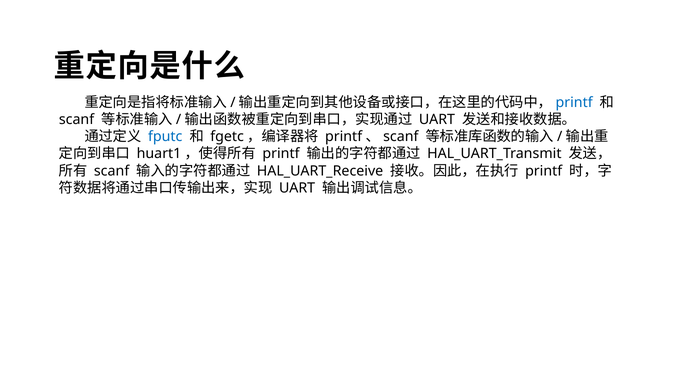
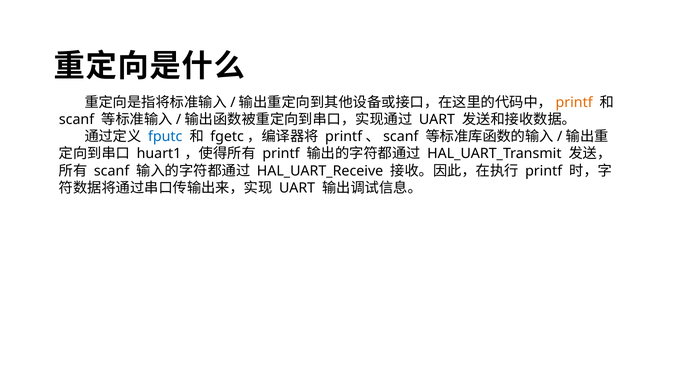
printf colour: blue -> orange (574, 102)
